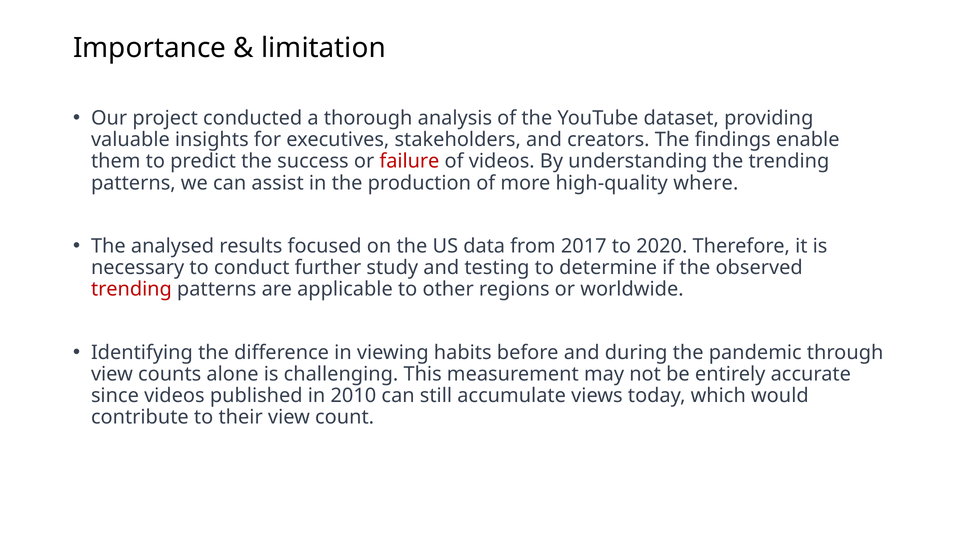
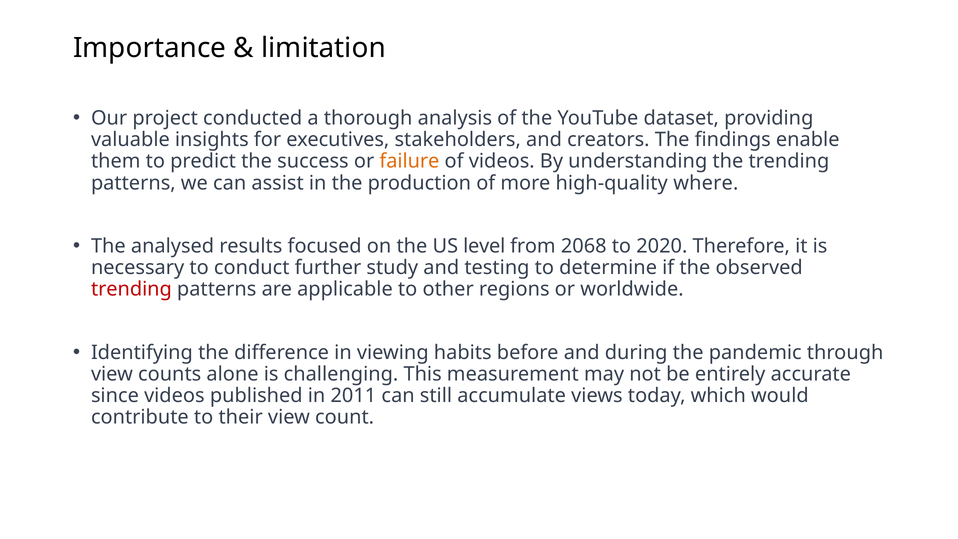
failure colour: red -> orange (409, 161)
data: data -> level (484, 246)
2017: 2017 -> 2068 (584, 246)
2010: 2010 -> 2011 (353, 396)
